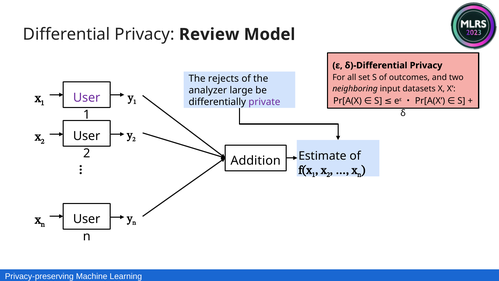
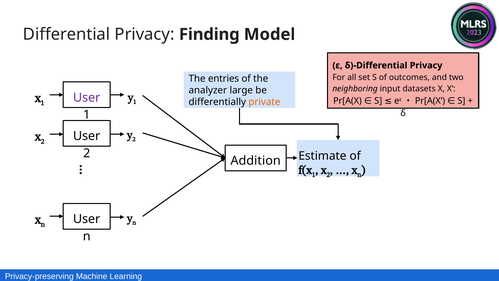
Review: Review -> Finding (209, 34)
rejects: rejects -> entries (224, 79)
private colour: purple -> orange (264, 102)
